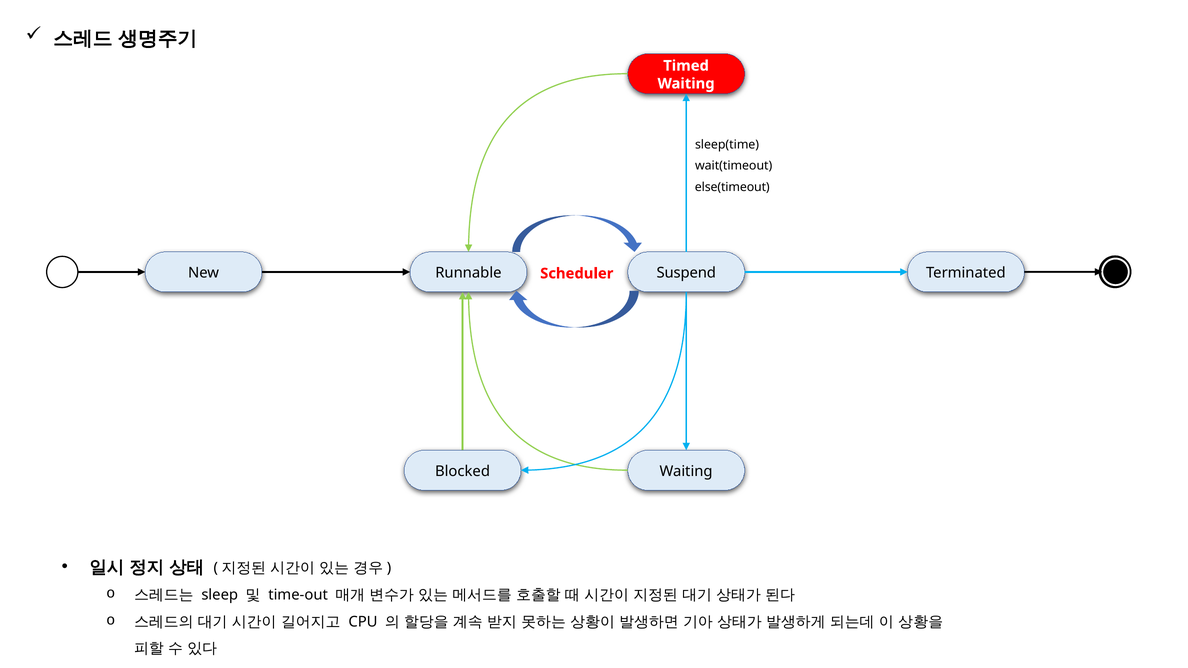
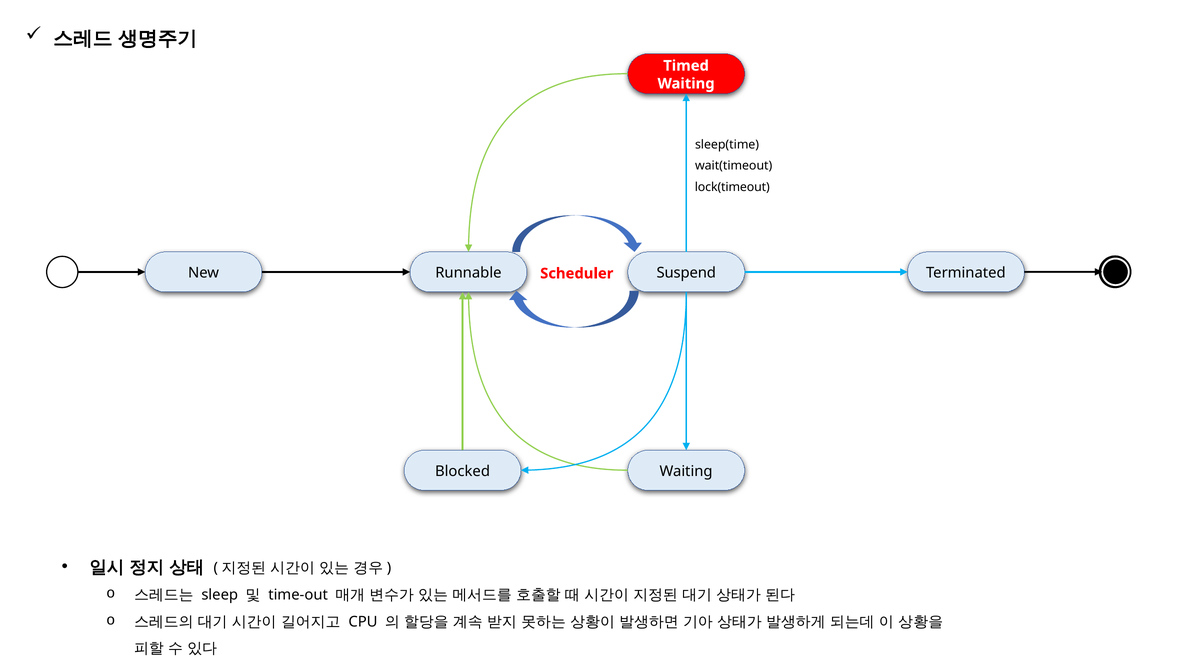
else(timeout: else(timeout -> lock(timeout (732, 187)
